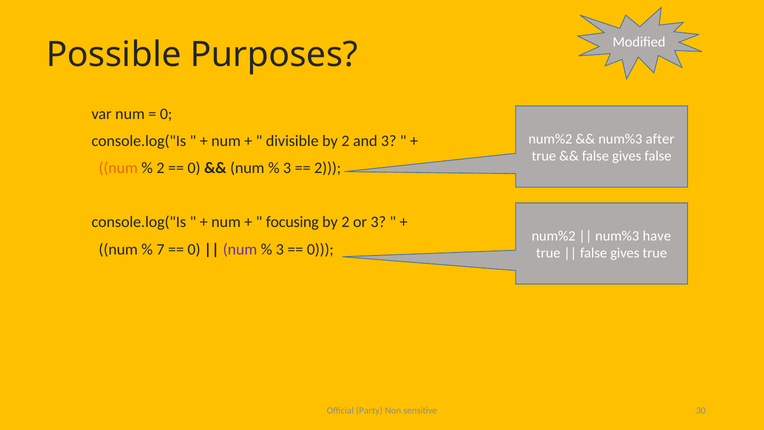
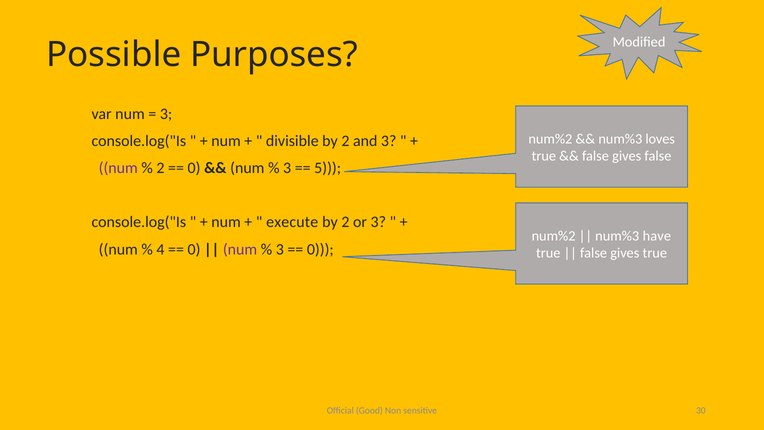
0: 0 -> 3 (166, 114)
after: after -> loves (660, 139)
num colour: orange -> purple (118, 168)
2: 2 -> 5 (328, 168)
focusing: focusing -> execute (292, 222)
7: 7 -> 4 (160, 249)
Party: Party -> Good (369, 410)
